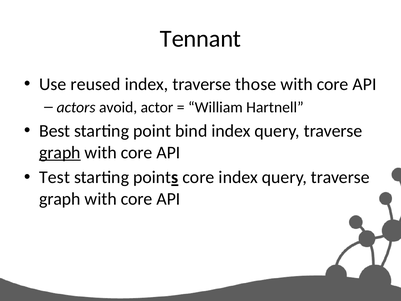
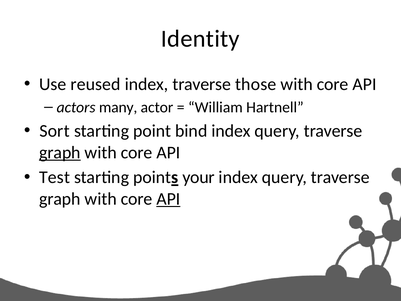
Tennant: Tennant -> Identity (200, 39)
avoid: avoid -> many (118, 107)
Best: Best -> Sort (55, 131)
points core: core -> your (199, 177)
API underline: none -> present (168, 199)
